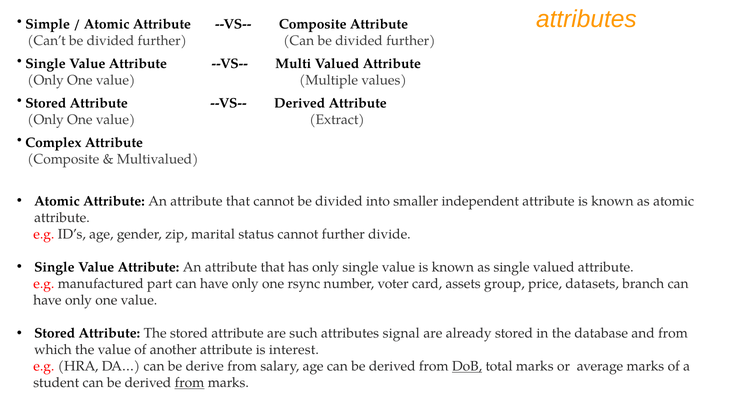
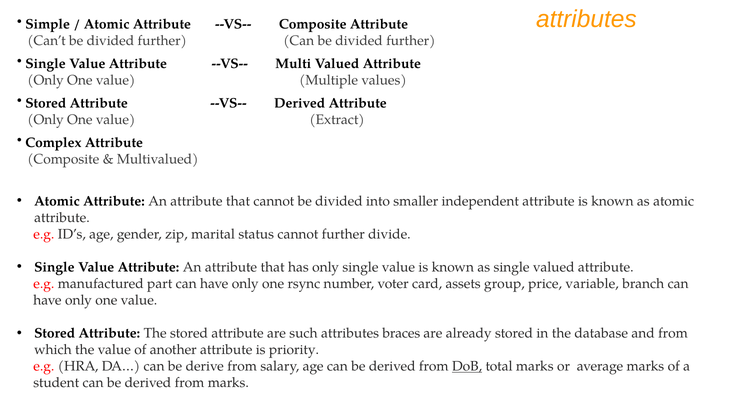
datasets: datasets -> variable (592, 284)
signal: signal -> braces (401, 333)
interest: interest -> priority (294, 350)
from underline: present -> none (190, 383)
